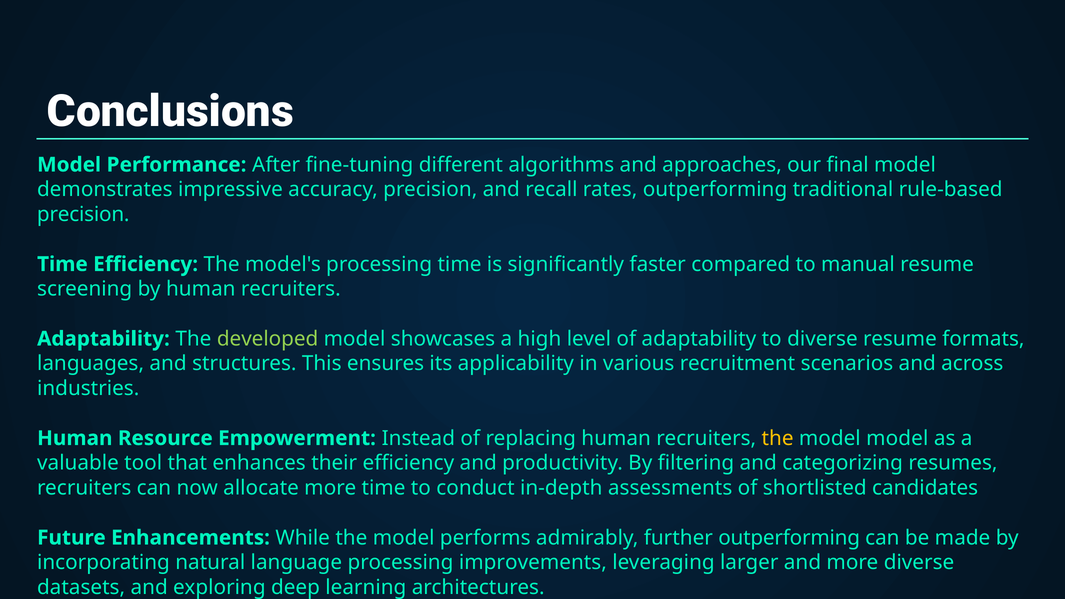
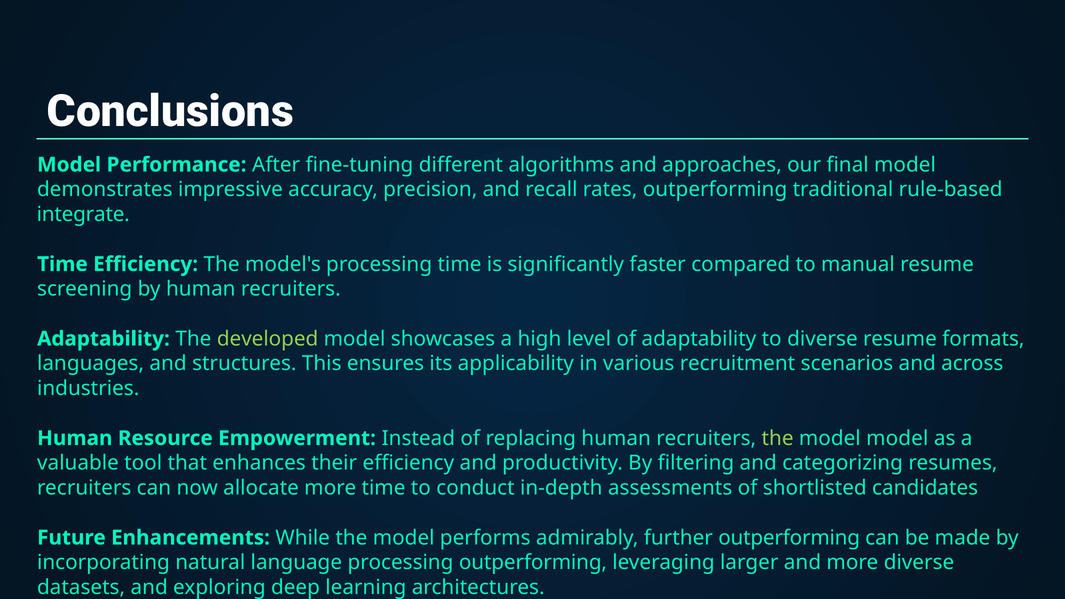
precision: precision -> integrate (83, 215)
the colour: yellow -> light green (778, 438)
processing improvements: improvements -> outperforming (533, 563)
